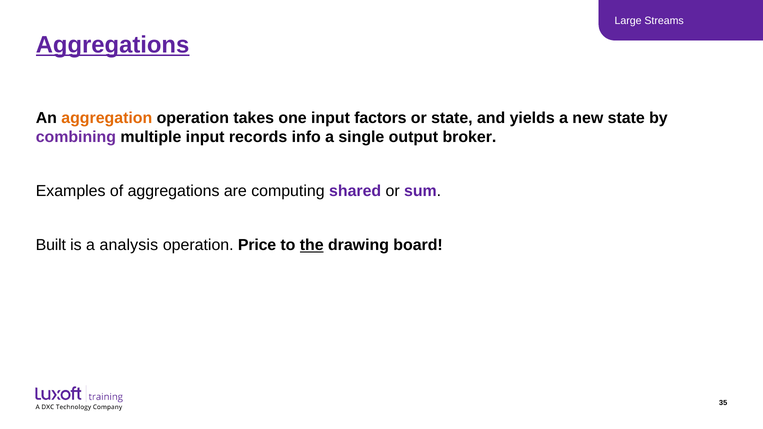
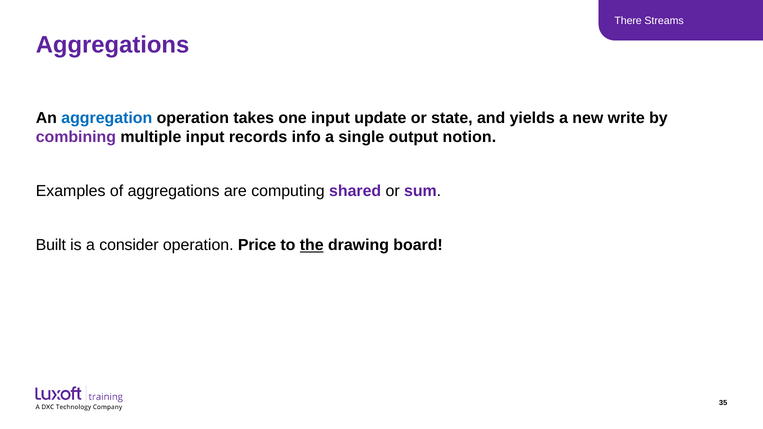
Large: Large -> There (628, 21)
Aggregations underline: present -> none (113, 45)
aggregation colour: orange -> blue (107, 118)
factors: factors -> update (380, 118)
new state: state -> write (626, 118)
broker: broker -> notion (469, 137)
analysis: analysis -> consider (129, 245)
